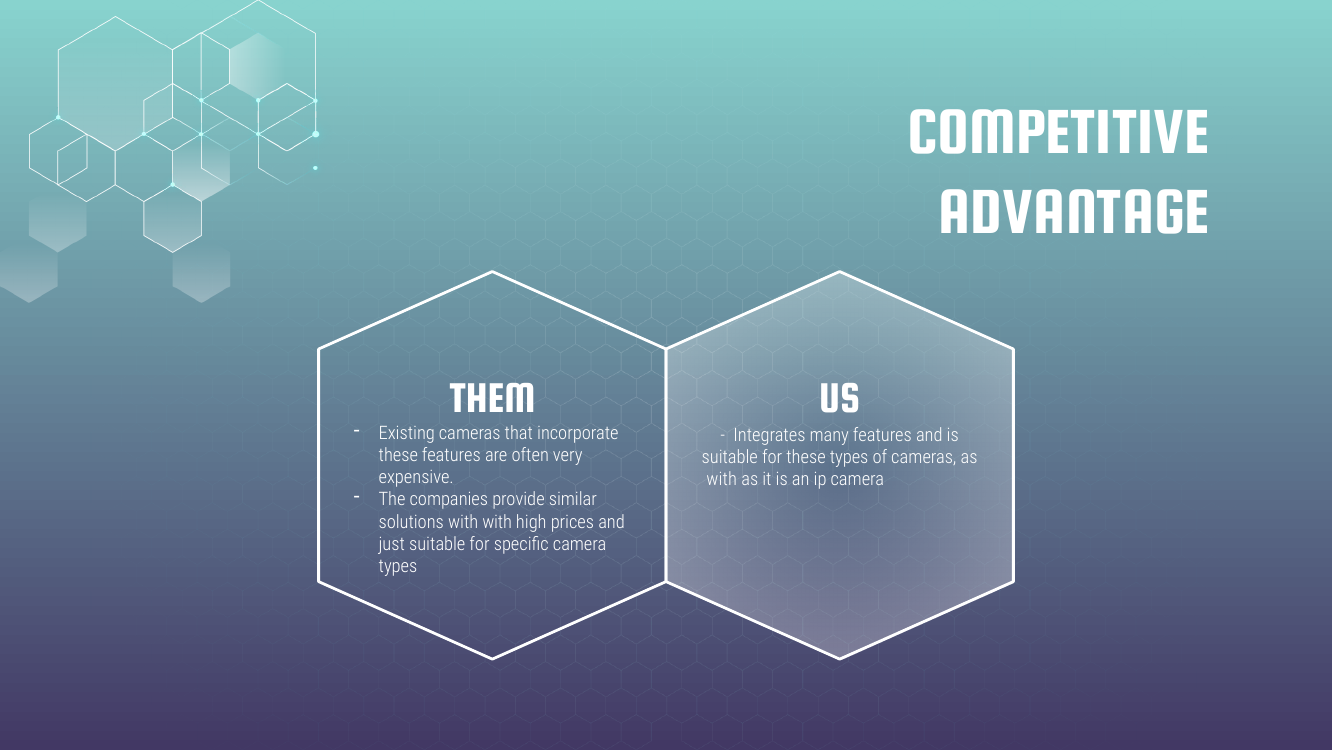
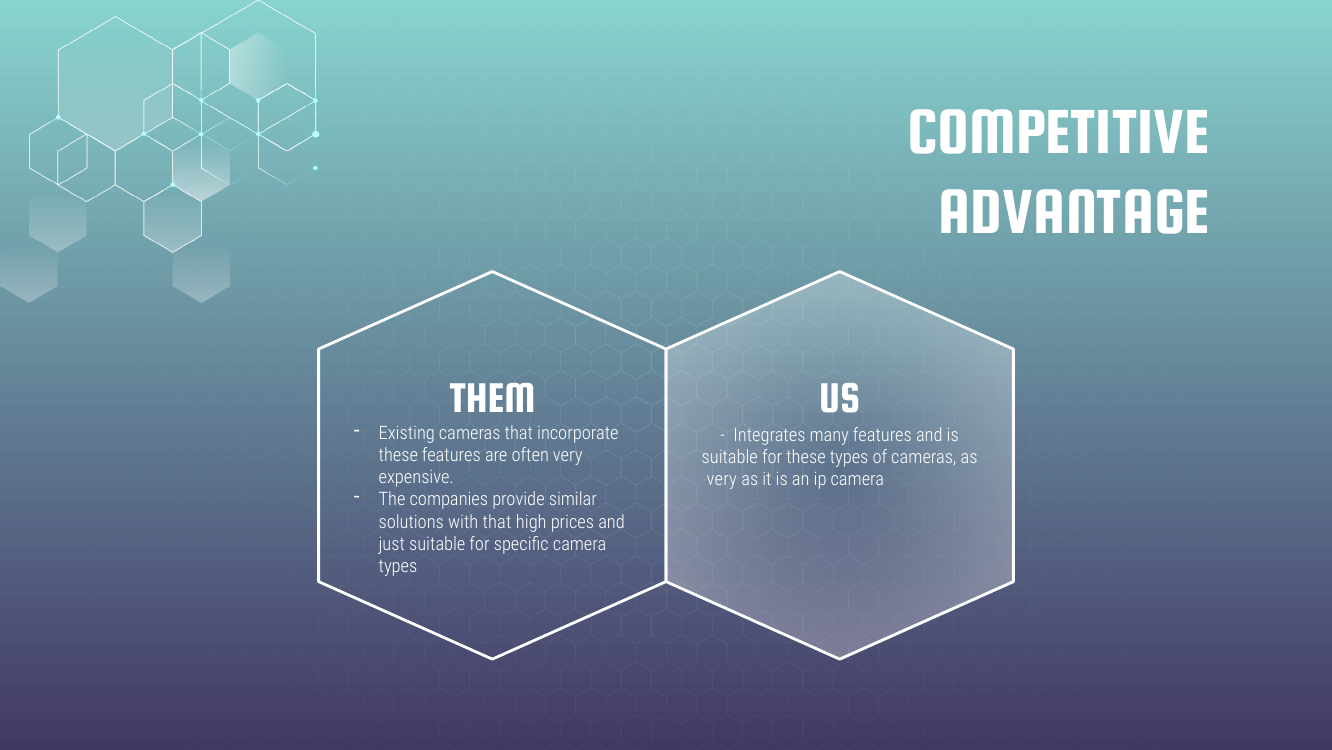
with: with -> very (722, 479)
with with: with -> that (497, 521)
